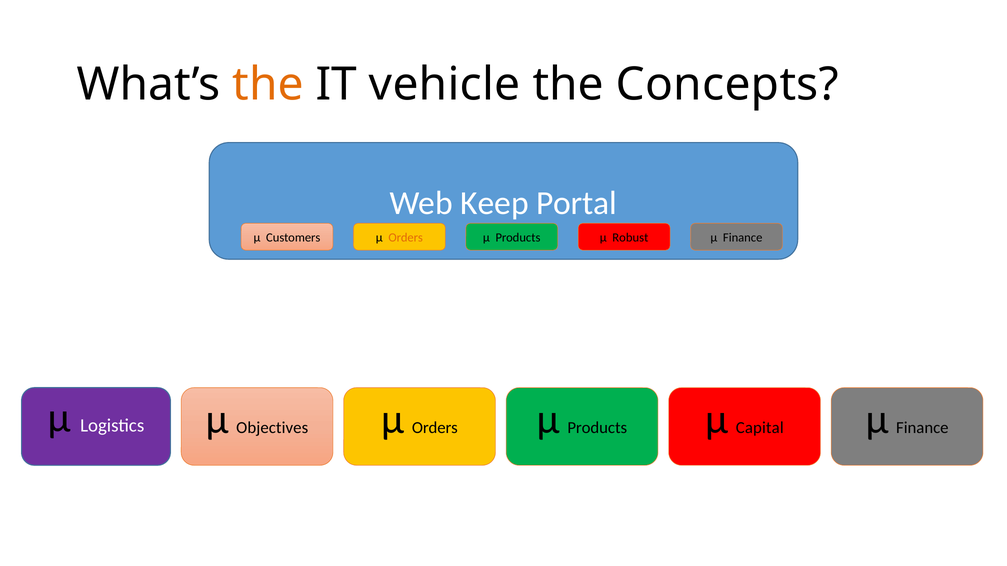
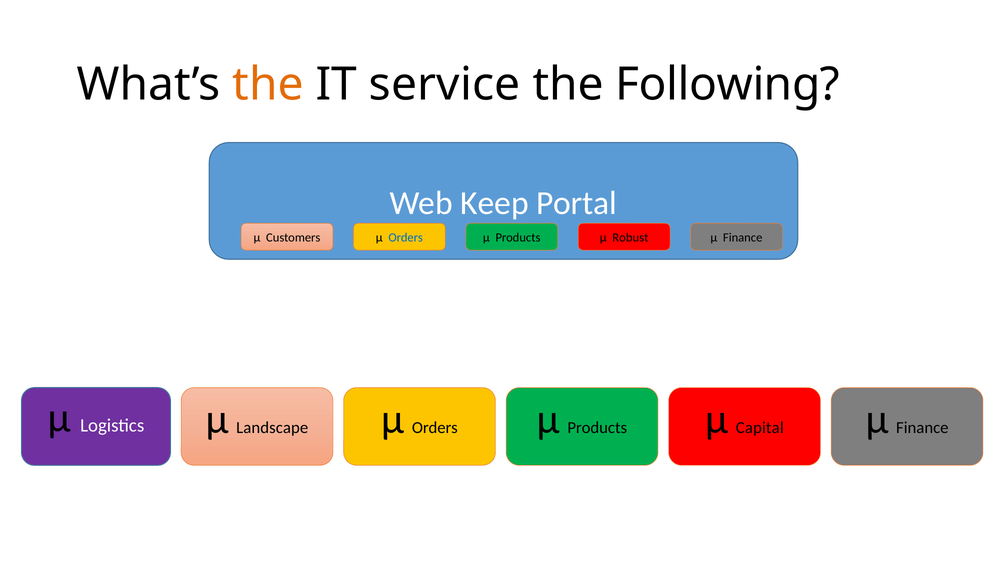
vehicle: vehicle -> service (445, 85)
Concepts: Concepts -> Following (728, 85)
Orders colour: orange -> blue (406, 238)
Objectives: Objectives -> Landscape (272, 428)
